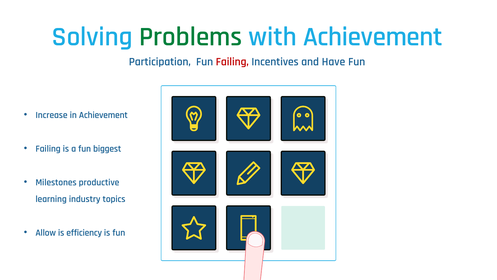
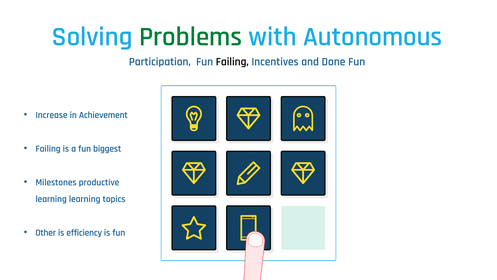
with Achievement: Achievement -> Autonomous (373, 37)
Failing colour: red -> black (232, 62)
Have: Have -> Done (334, 62)
learning industry: industry -> learning (85, 199)
Allow: Allow -> Other (46, 232)
